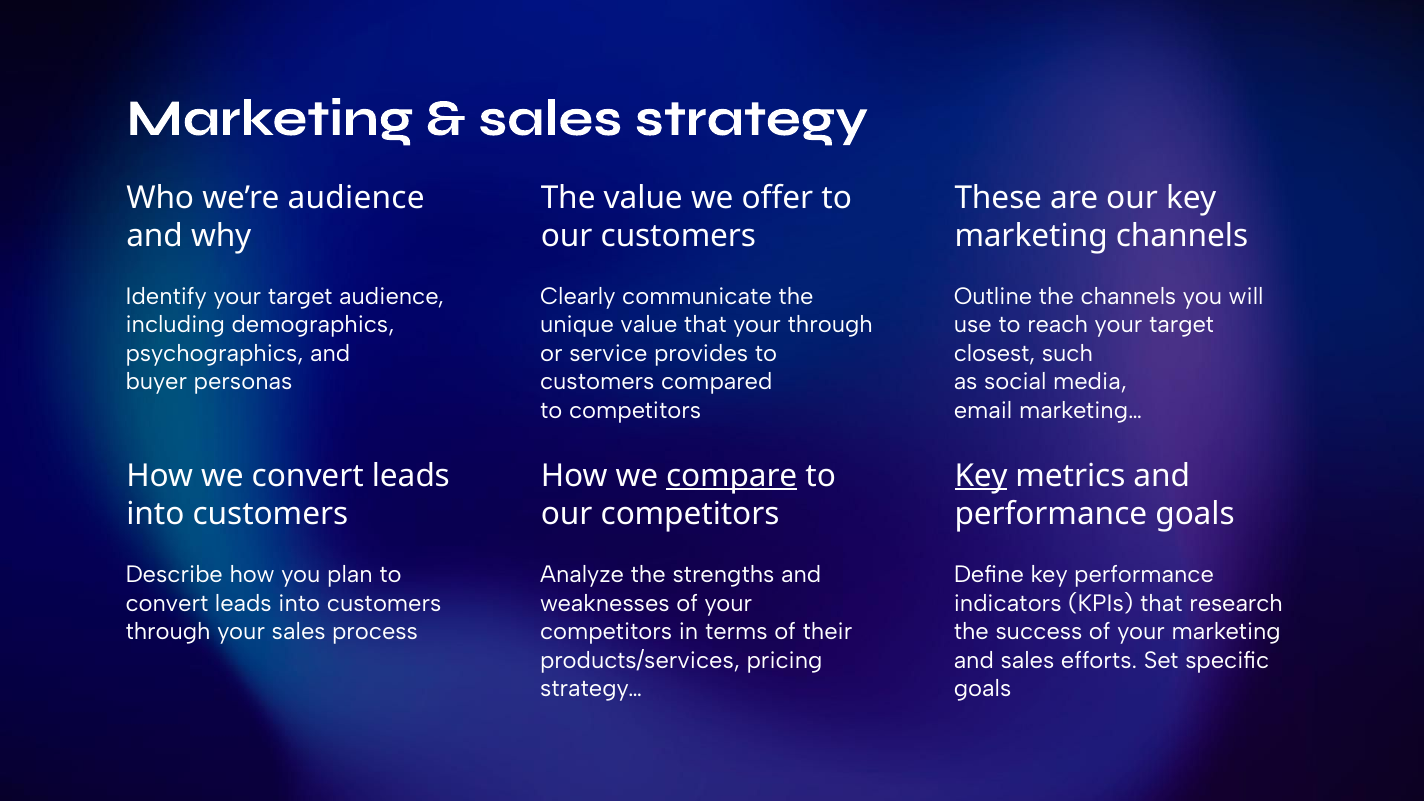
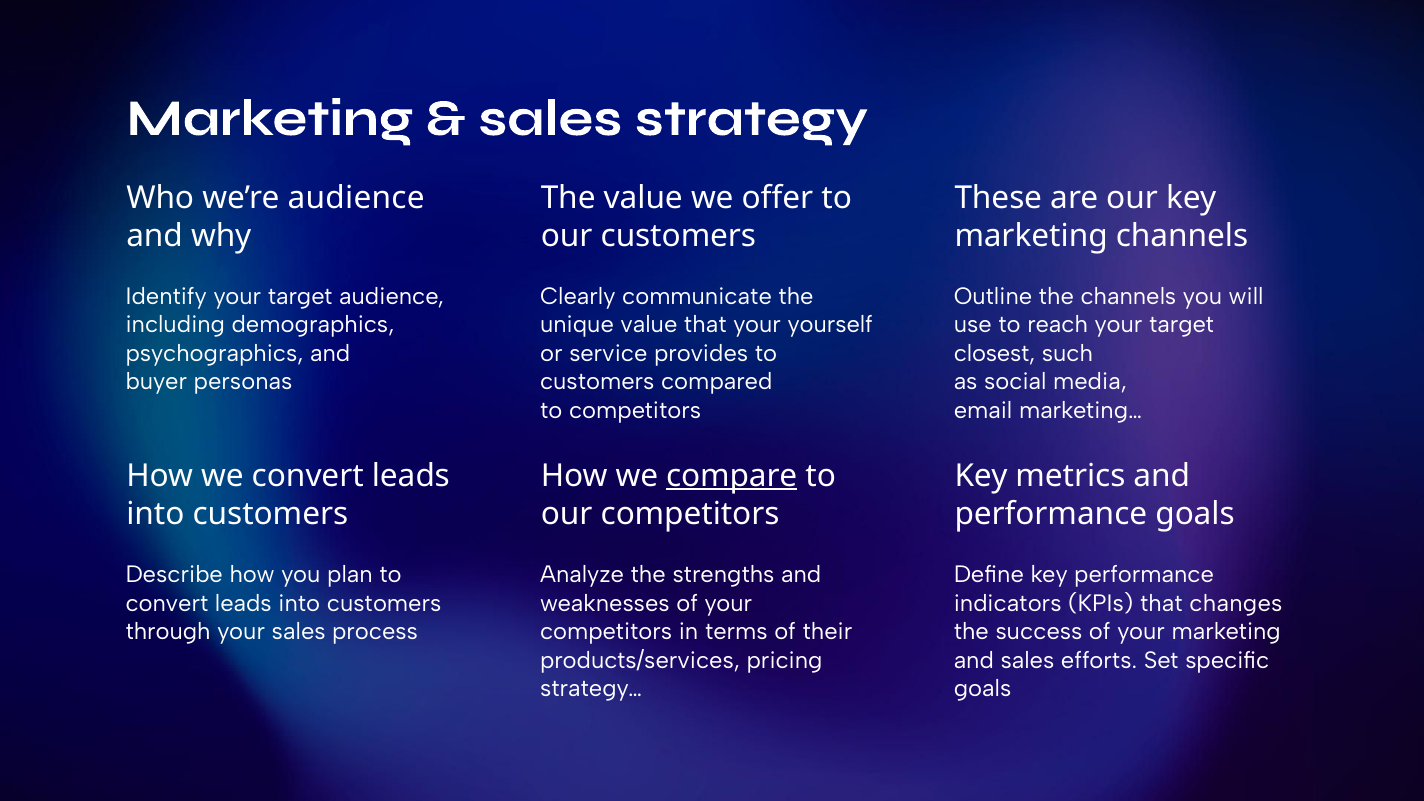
your through: through -> yourself (830, 325)
Key underline: present -> none (981, 476)
research: research -> changes (1236, 603)
